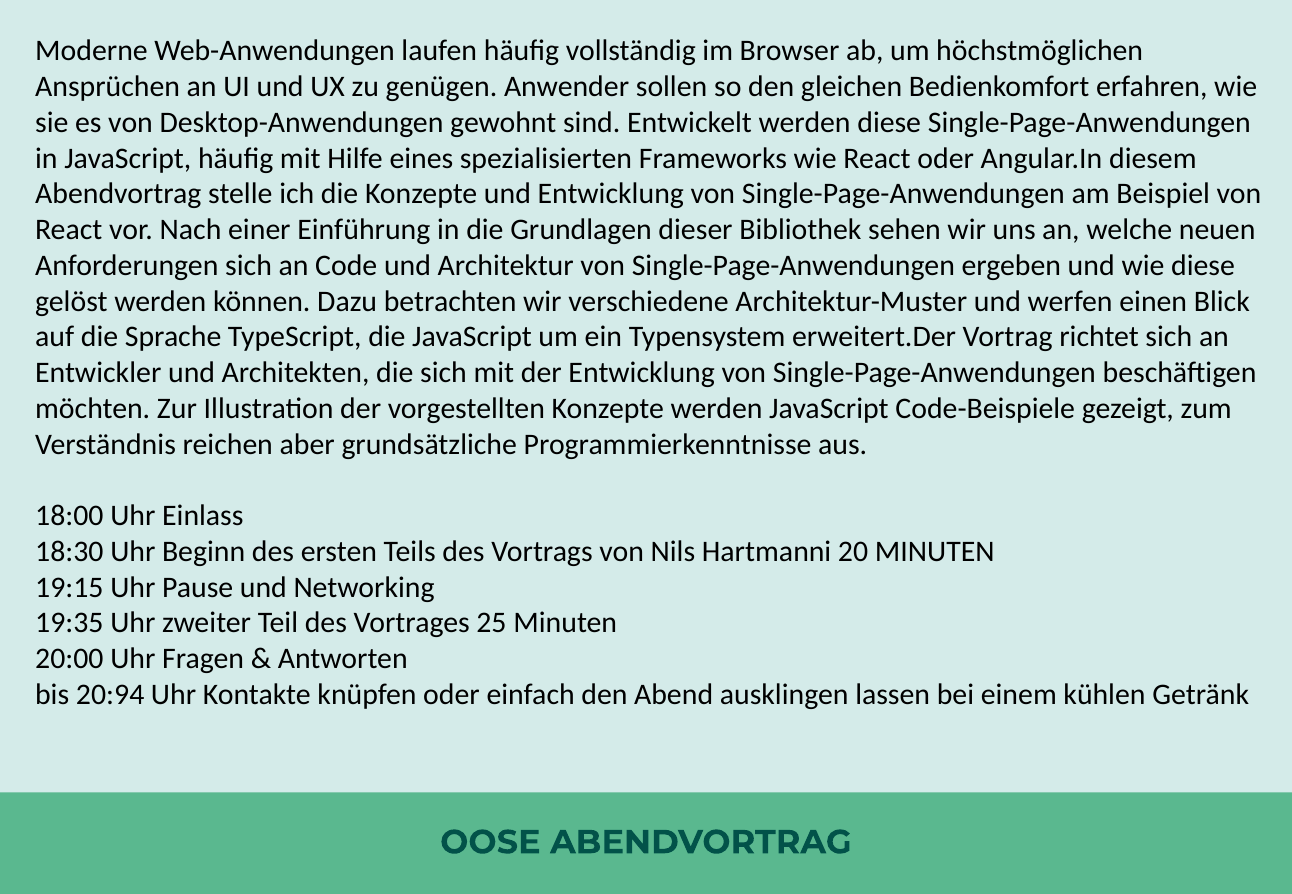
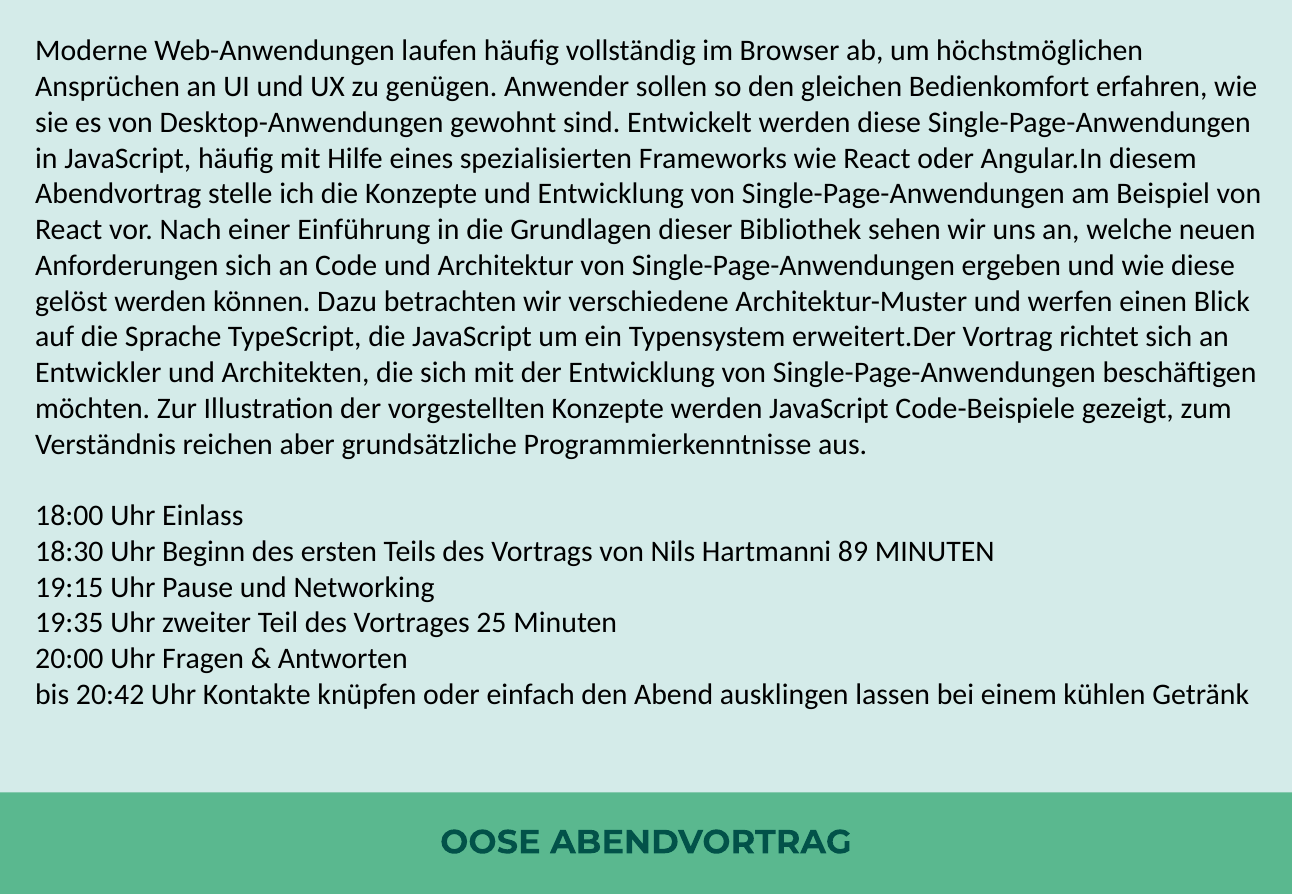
20: 20 -> 89 (853, 552)
20:94: 20:94 -> 20:42 (110, 695)
